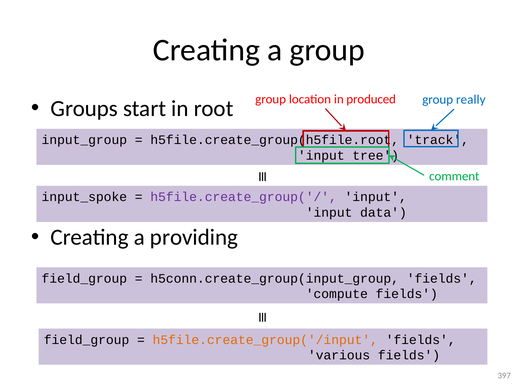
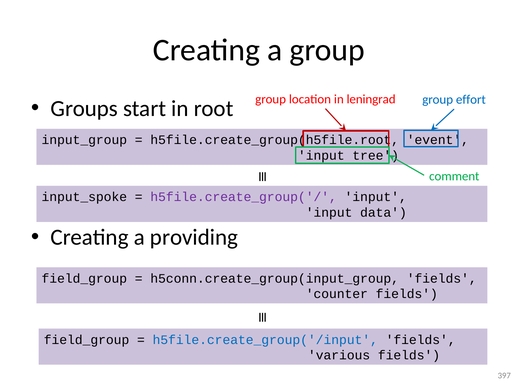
produced: produced -> leningrad (371, 99)
really: really -> effort (471, 100)
track: track -> event (438, 140)
compute: compute -> counter (337, 294)
h5file.create_group('/input colour: orange -> blue (265, 340)
